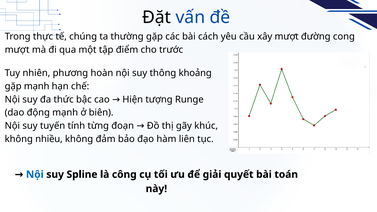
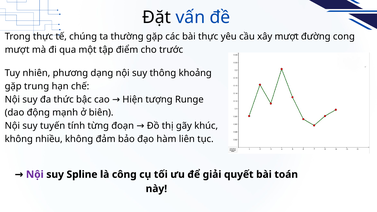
bài cách: cách -> thực (208, 37)
hoàn: hoàn -> dạng (102, 73)
gặp mạnh: mạnh -> trung (37, 86)
Nội colour: blue -> purple (35, 175)
